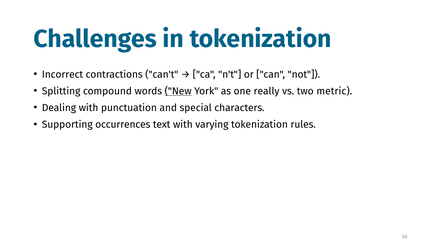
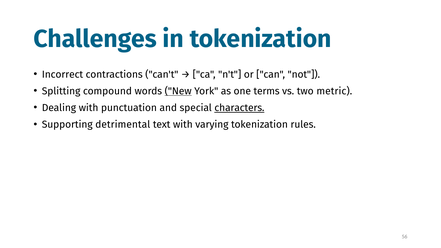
really: really -> terms (267, 91)
characters underline: none -> present (239, 108)
occurrences: occurrences -> detrimental (123, 125)
